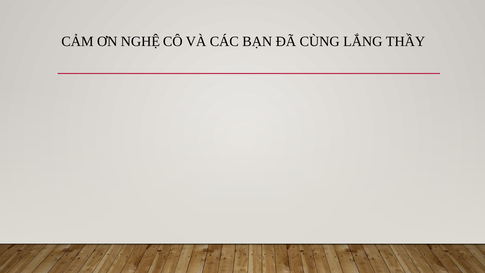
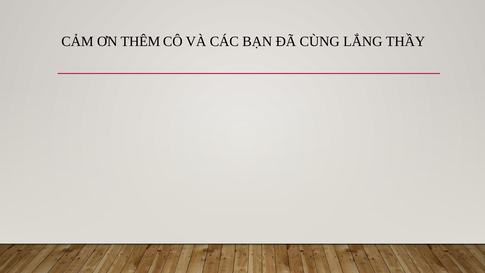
NGHỆ: NGHỆ -> THÊM (140, 41)
